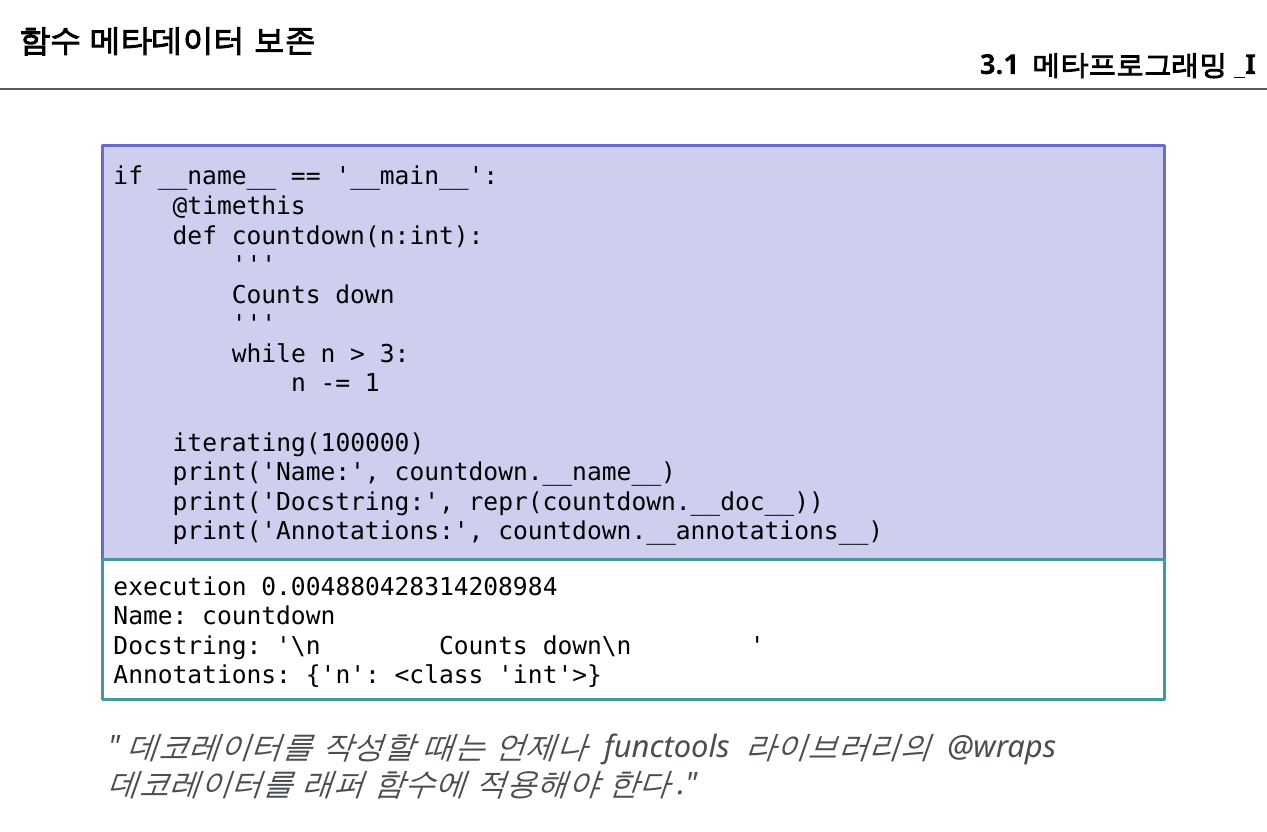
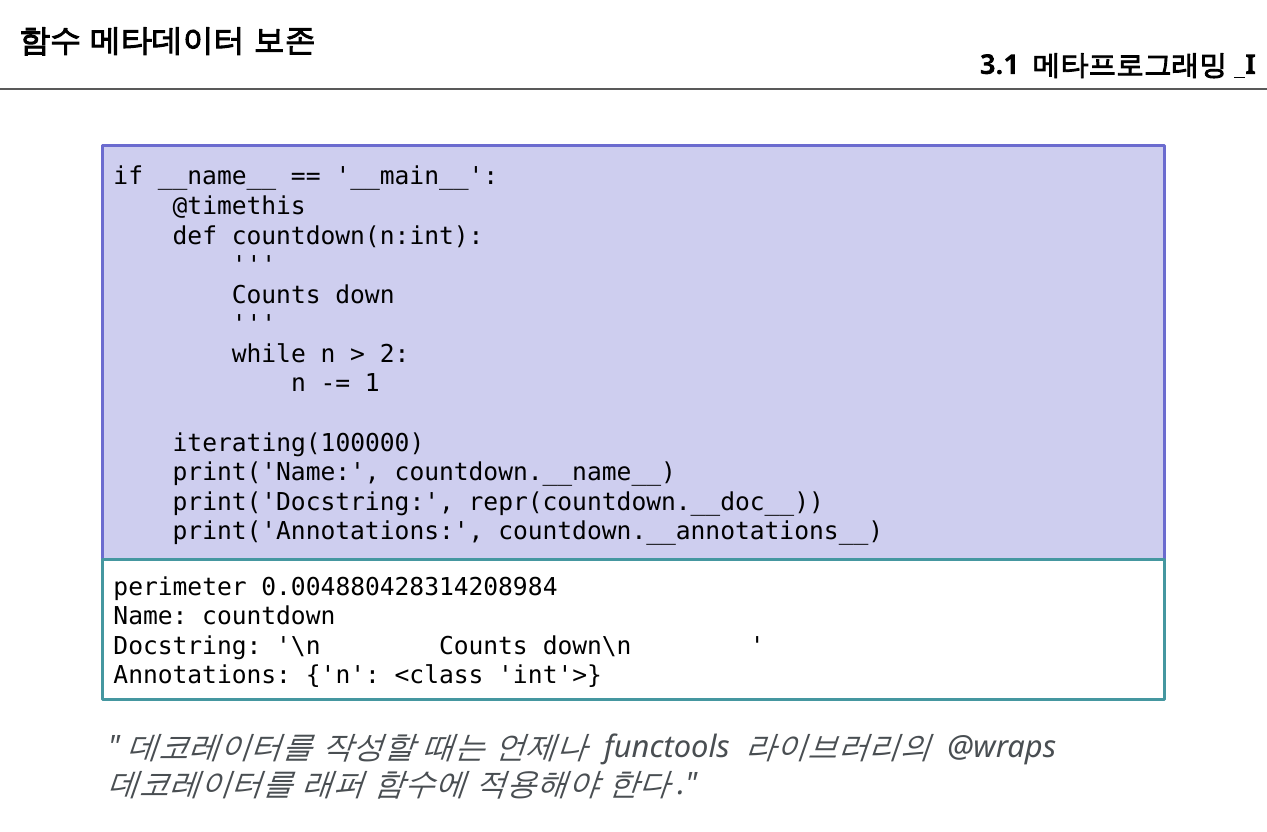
3: 3 -> 2 (395, 354)
execution: execution -> perimeter (180, 587)
